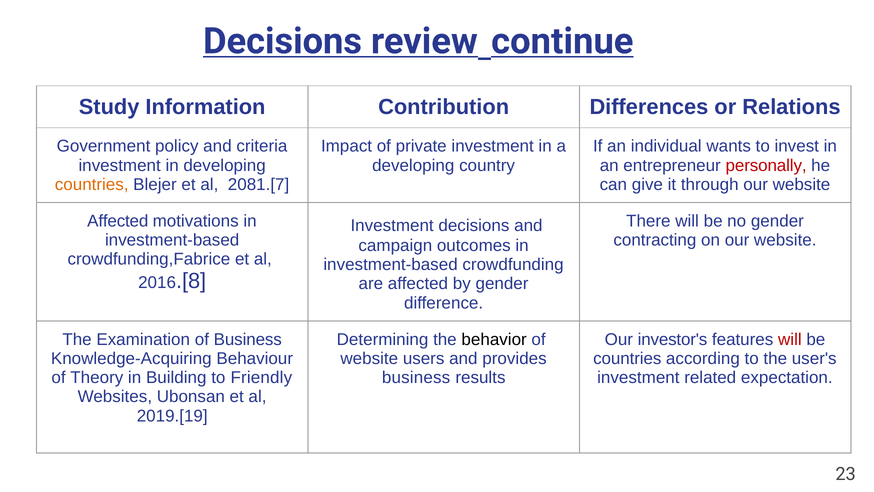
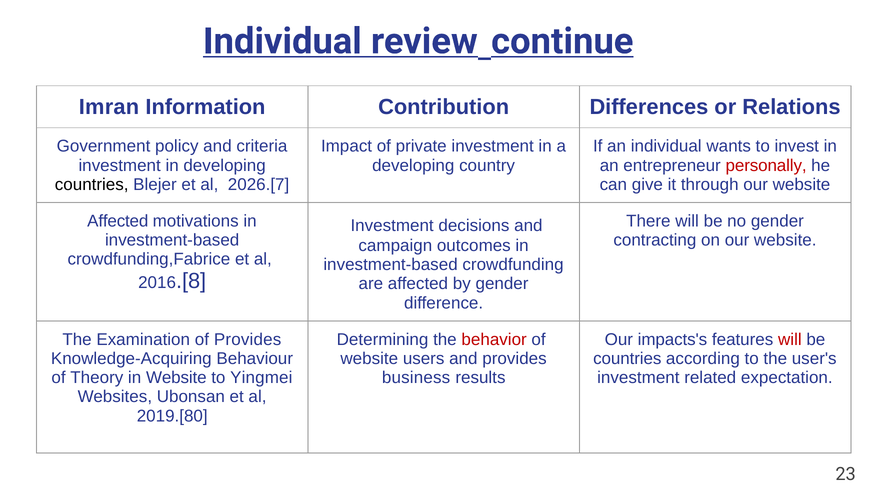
Decisions: Decisions -> Individual (282, 41)
Study: Study -> Imran (109, 107)
countries colour: orange -> black (92, 184)
2081.[7: 2081.[7 -> 2026.[7 (259, 184)
of Business: Business -> Provides (248, 339)
behavior colour: black -> red (494, 339)
investor's: investor's -> impacts's (672, 339)
in Building: Building -> Website (176, 377)
Friendly: Friendly -> Yingmei (261, 377)
2019.[19: 2019.[19 -> 2019.[80 (172, 416)
